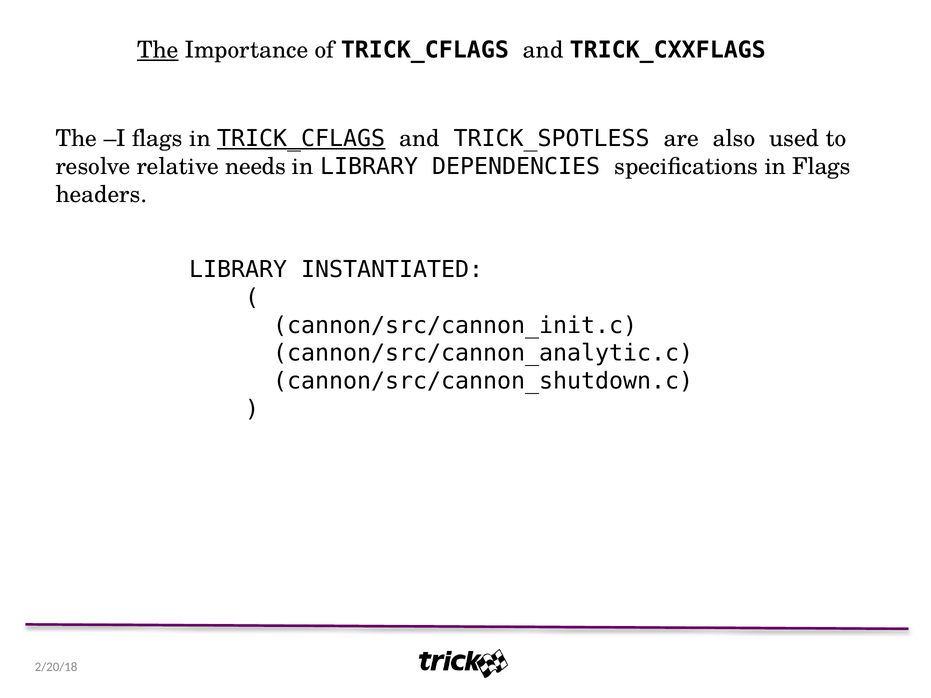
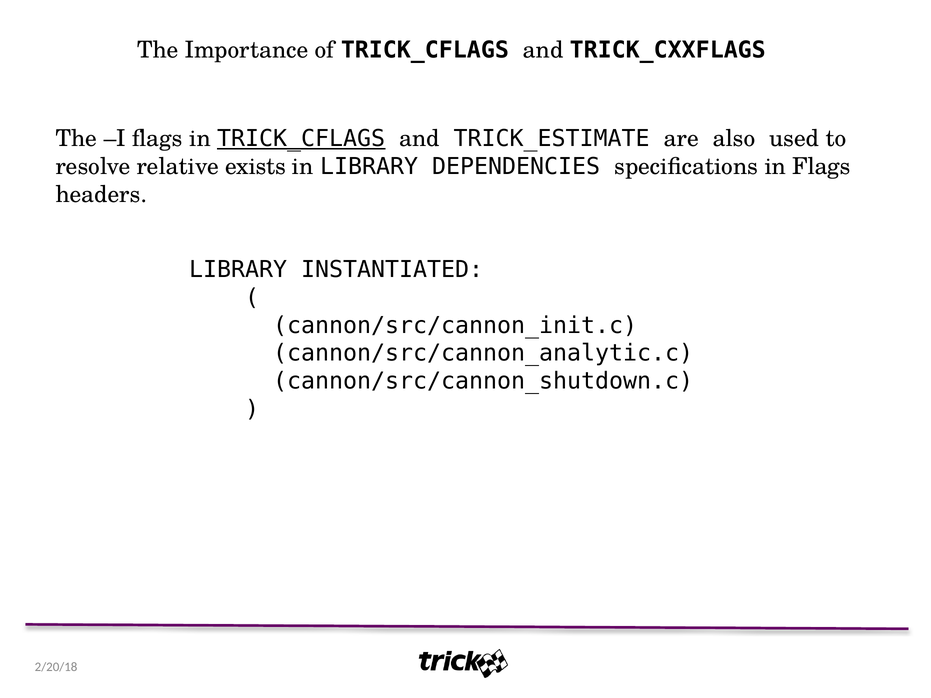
The underline: present -> none (158, 50)
TRICK_SPOTLESS: TRICK_SPOTLESS -> TRICK_ESTIMATE (552, 139)
needs: needs -> exists (255, 167)
